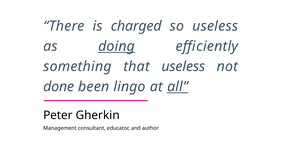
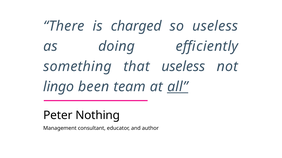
doing underline: present -> none (117, 46)
done: done -> lingo (59, 87)
lingo: lingo -> team (130, 87)
Gherkin: Gherkin -> Nothing (98, 116)
